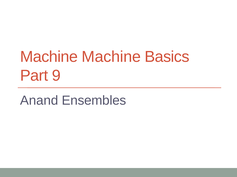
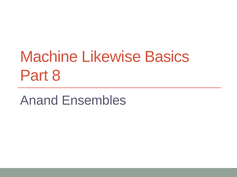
Machine Machine: Machine -> Likewise (111, 57)
9: 9 -> 8 (56, 76)
